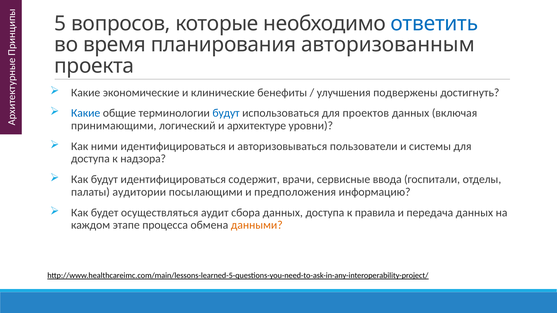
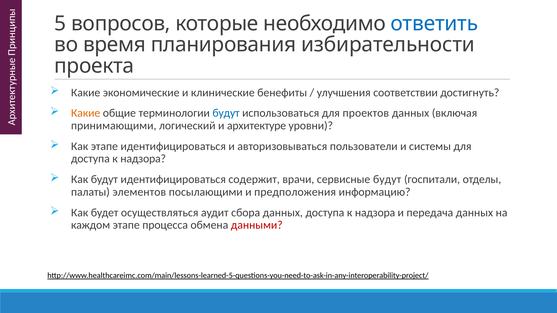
авторизованным: авторизованным -> избирательности (388, 45)
подвержены: подвержены -> соответствии (406, 93)
Какие colour: blue -> orange (86, 113)
Как ними: ними -> этапе (104, 146)
сервисные ввода: ввода -> будут (387, 180)
аудитории: аудитории -> элементов (139, 192)
данных доступа к правила: правила -> надзора (375, 213)
данными colour: orange -> red (257, 225)
